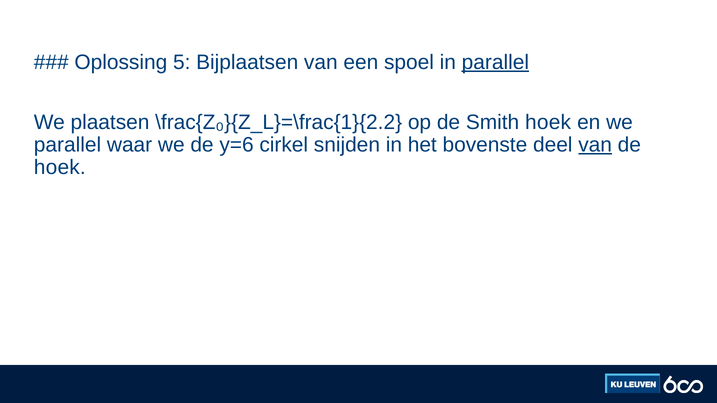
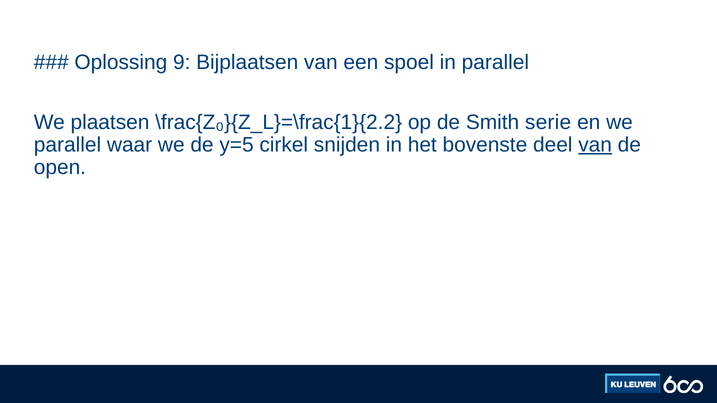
5: 5 -> 9 (182, 62)
parallel underline: present -> none (495, 62)
Smith hoek: hoek -> serie (548, 122)
y=6: y=6 -> y=5 (237, 145)
hoek: hoek -> open (60, 168)
